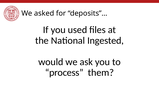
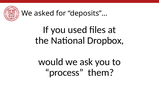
Ingested: Ingested -> Dropbox (106, 41)
